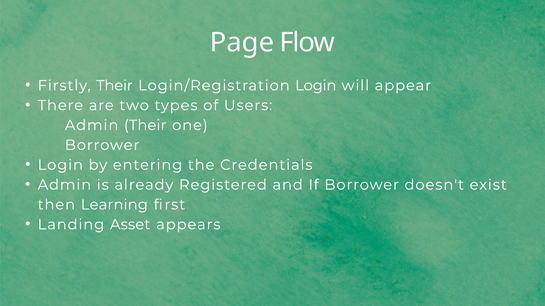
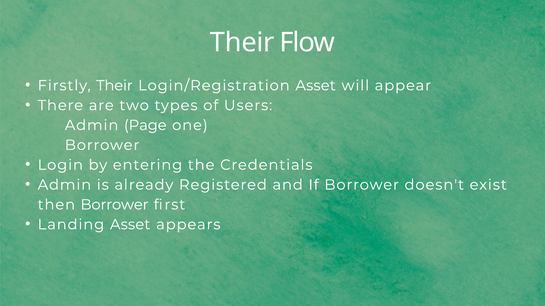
Page: Page -> Their (242, 42)
Login/Registration Login: Login -> Asset (316, 86)
Admin Their: Their -> Page (145, 125)
then Learning: Learning -> Borrower (114, 205)
